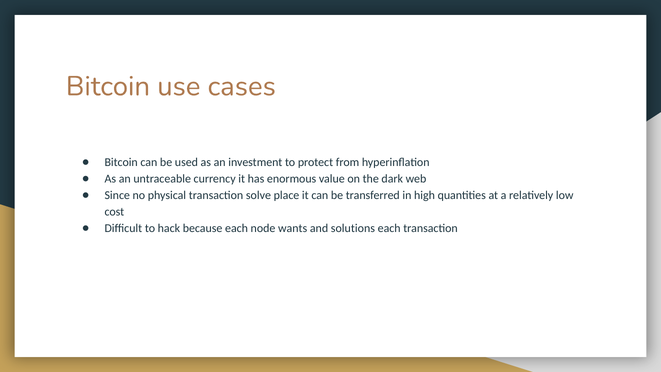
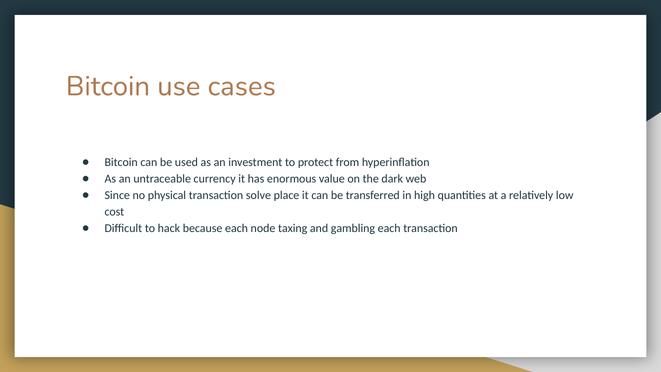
wants: wants -> taxing (293, 228)
solutions: solutions -> gambling (353, 228)
